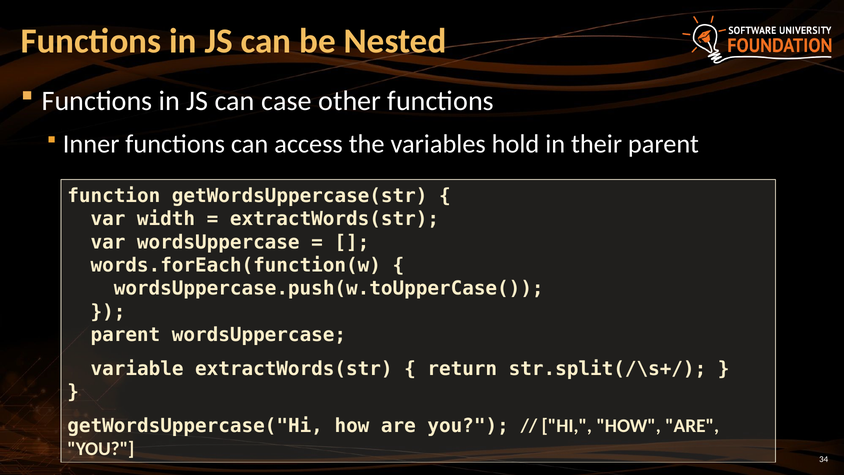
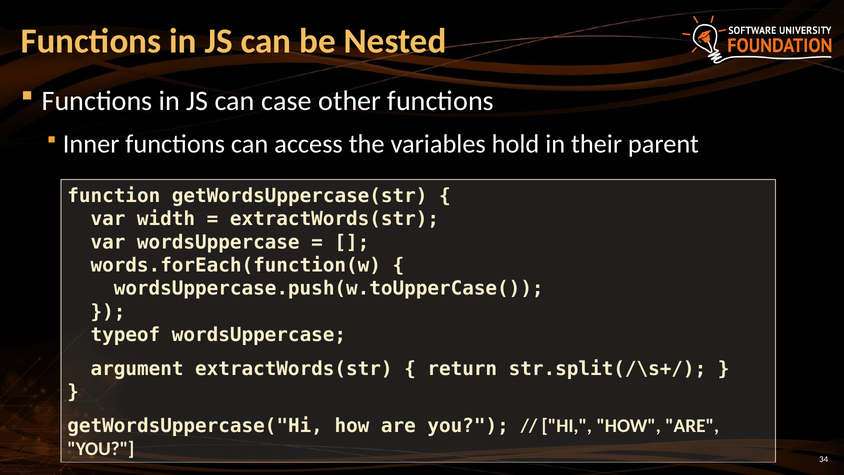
parent: parent -> typeof (125, 335)
variable: variable -> argument (137, 369)
